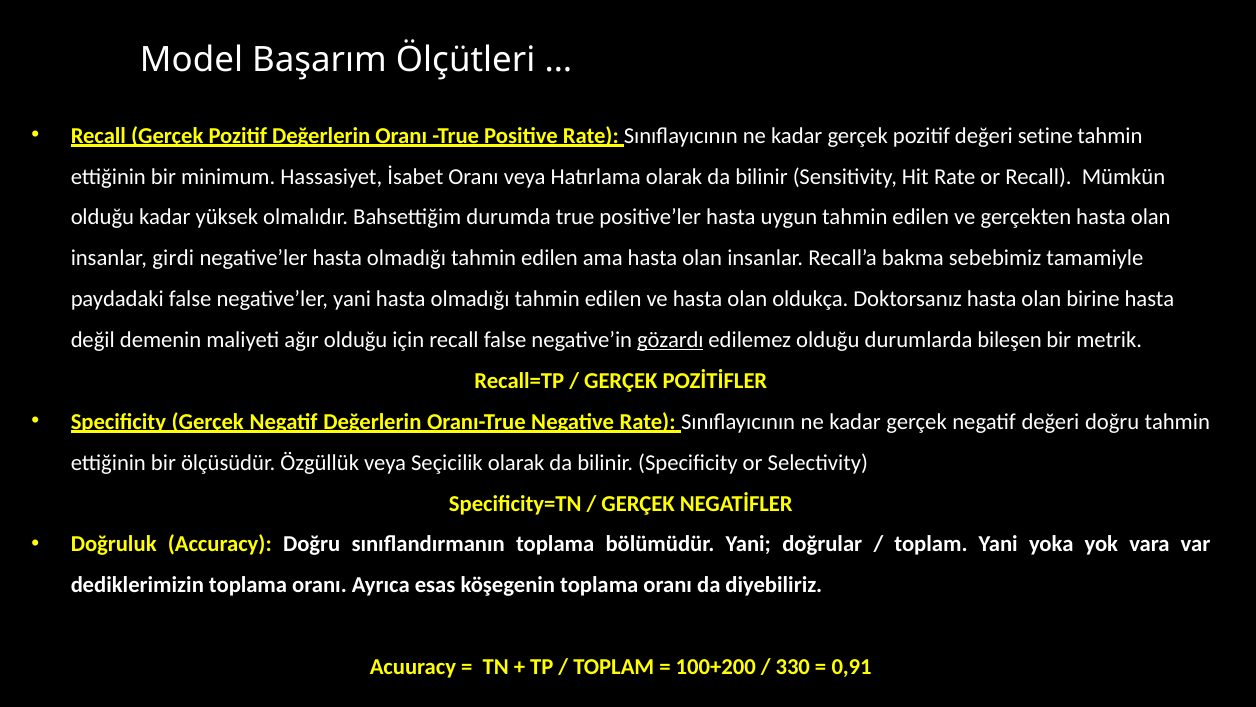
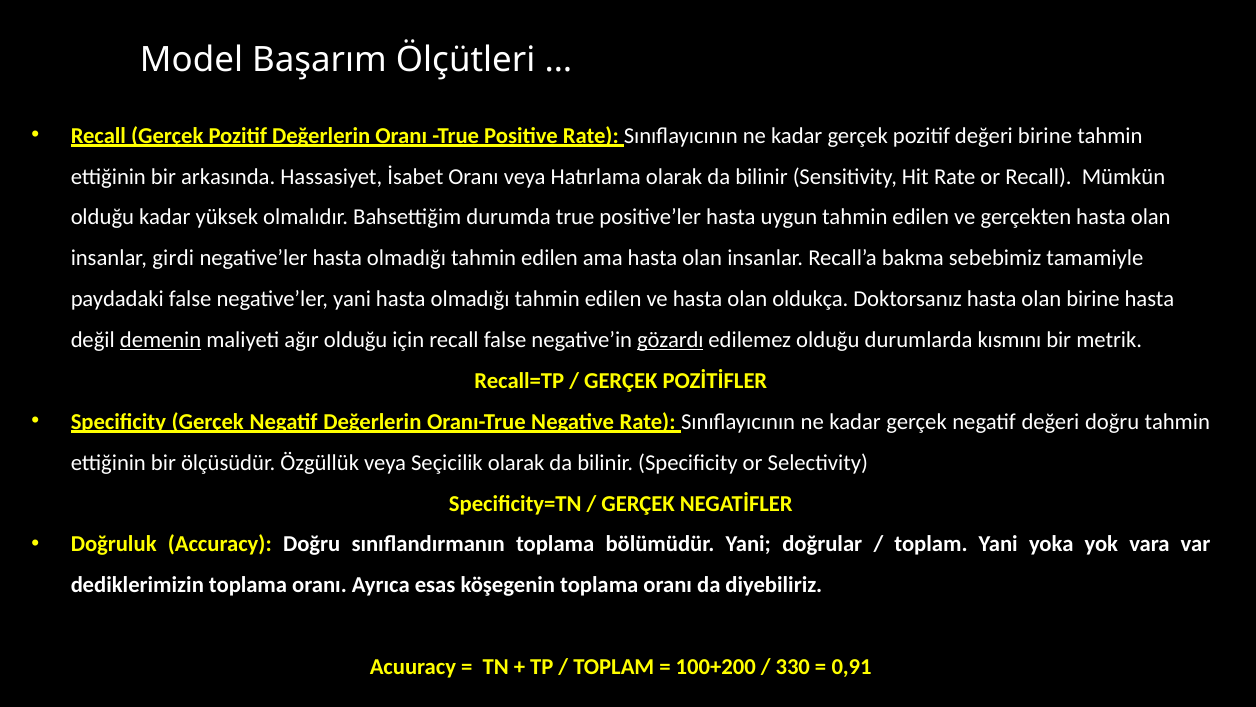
değeri setine: setine -> birine (1045, 136)
minimum: minimum -> arkasında (228, 176)
demenin underline: none -> present (161, 340)
bileşen: bileşen -> kısmını (1009, 340)
